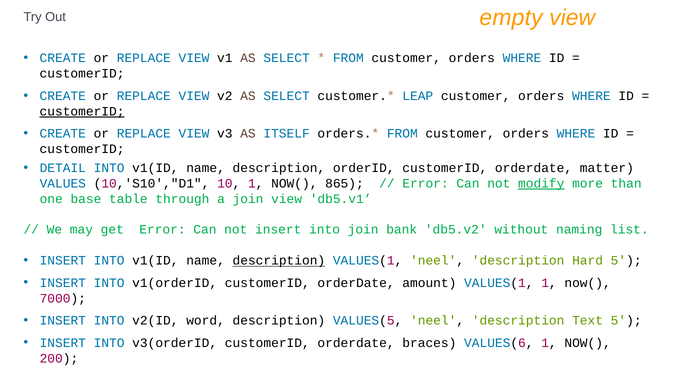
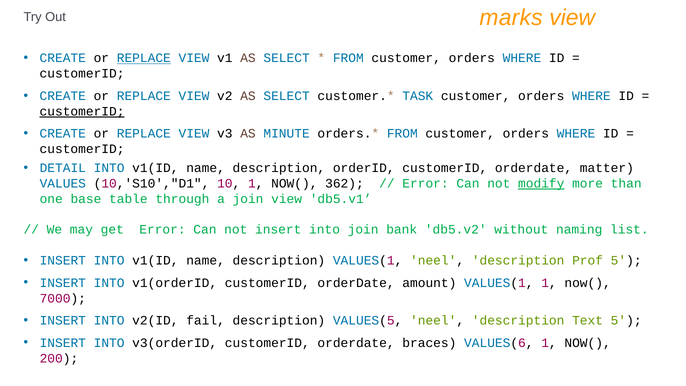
empty: empty -> marks (511, 18)
REPLACE underline: none -> present (144, 58)
LEAP: LEAP -> TASK (418, 96)
ITSELF: ITSELF -> MINUTE (287, 134)
865: 865 -> 362 (344, 183)
description underline: present -> none (279, 261)
Hard: Hard -> Prof (588, 261)
word: word -> fail (206, 321)
